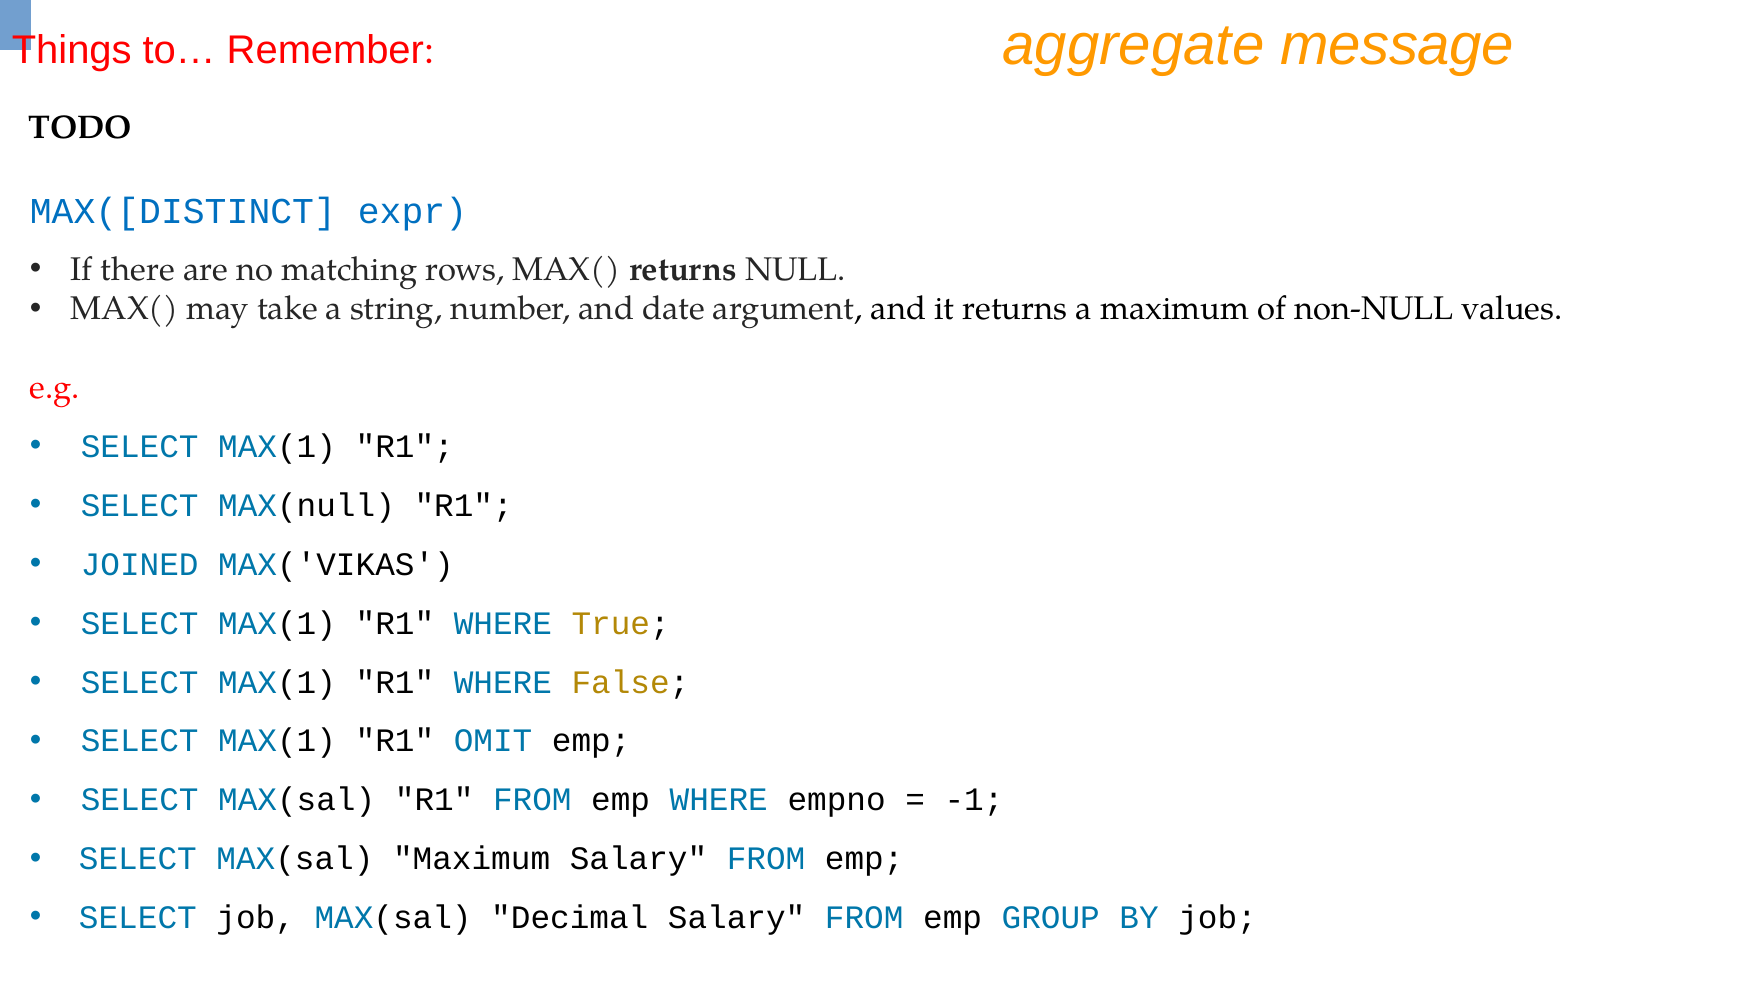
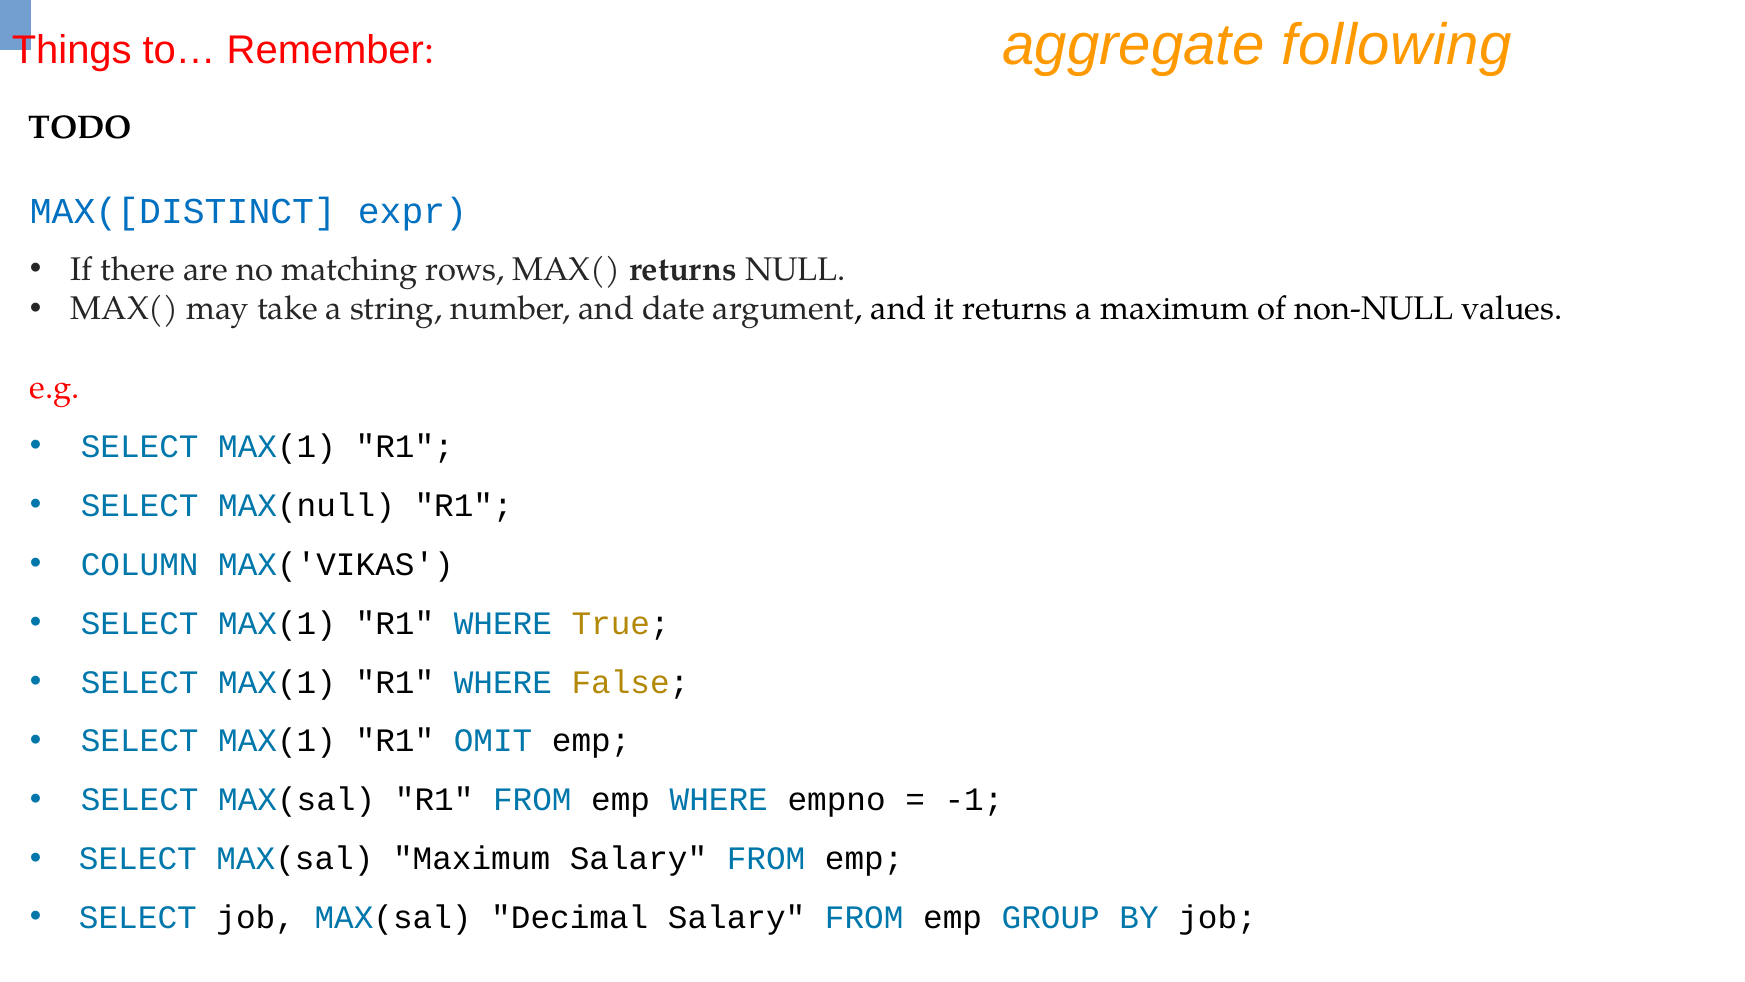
message: message -> following (1397, 45)
JOINED: JOINED -> COLUMN (140, 564)
